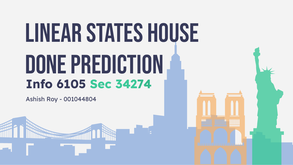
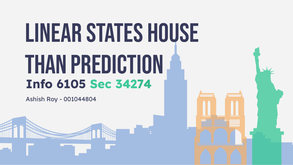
done: done -> than (46, 65)
